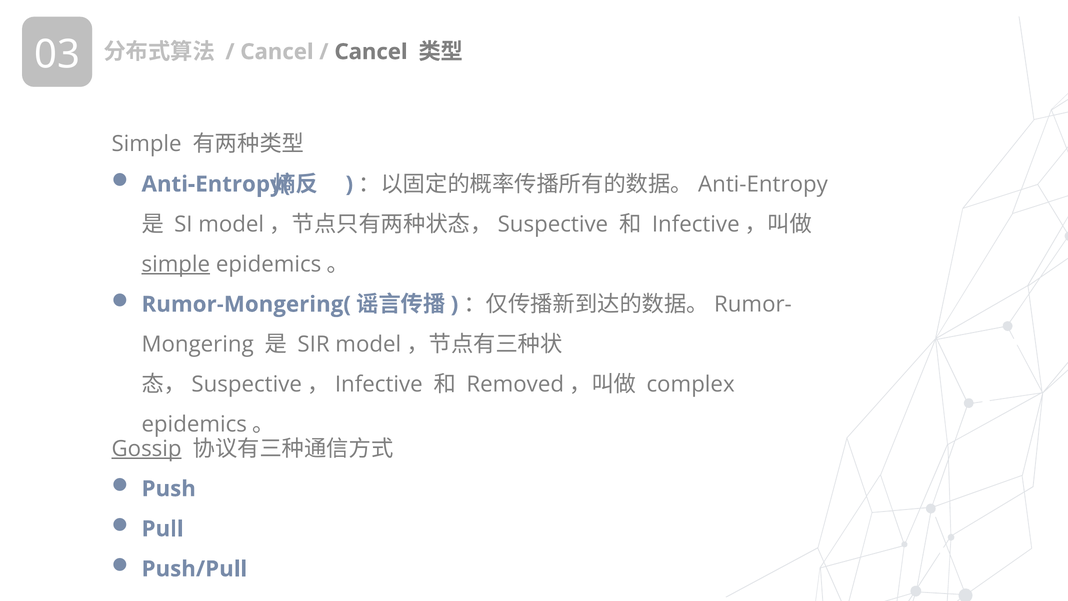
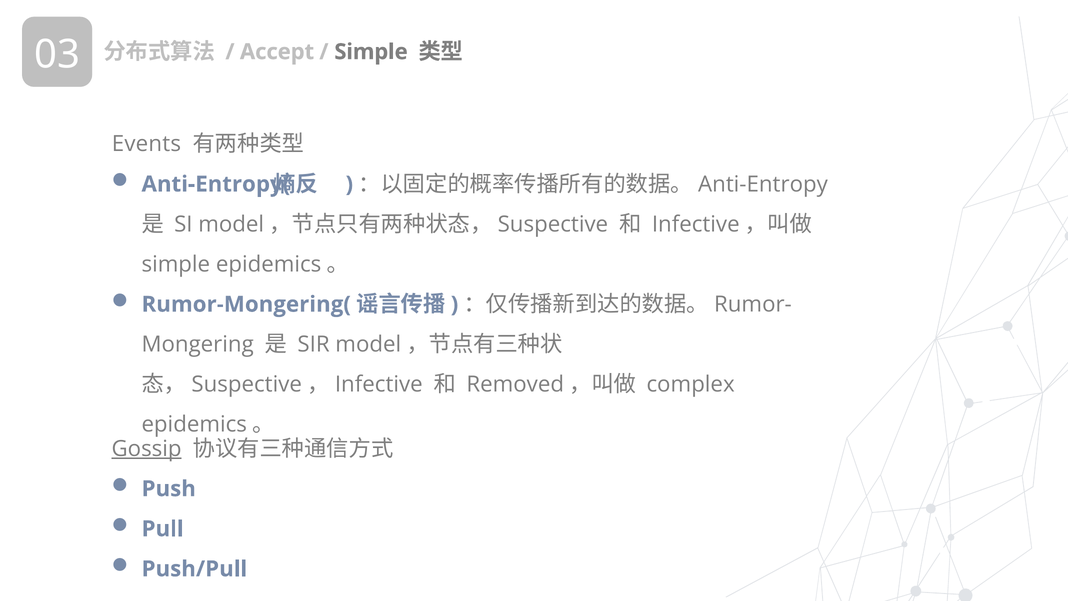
Cancel: Cancel -> Accept (277, 52)
Cancel: Cancel -> Simple (371, 52)
Simple: Simple -> Events (146, 144)
simple underline: present -> none (176, 264)
